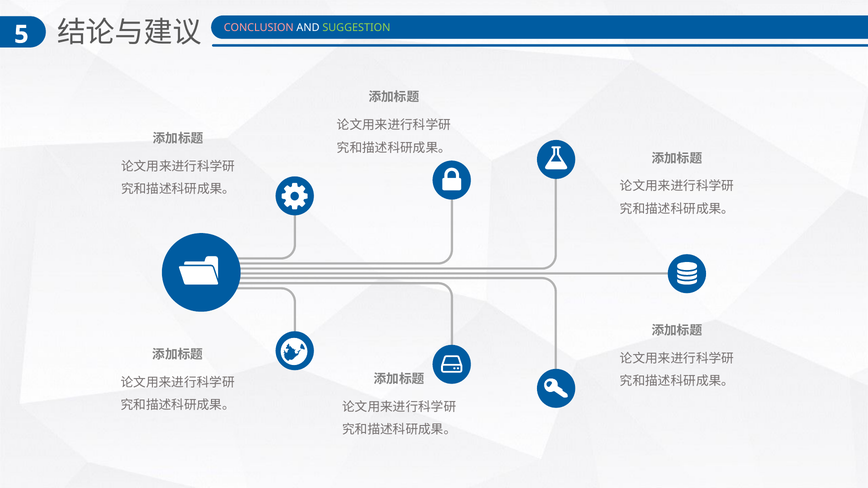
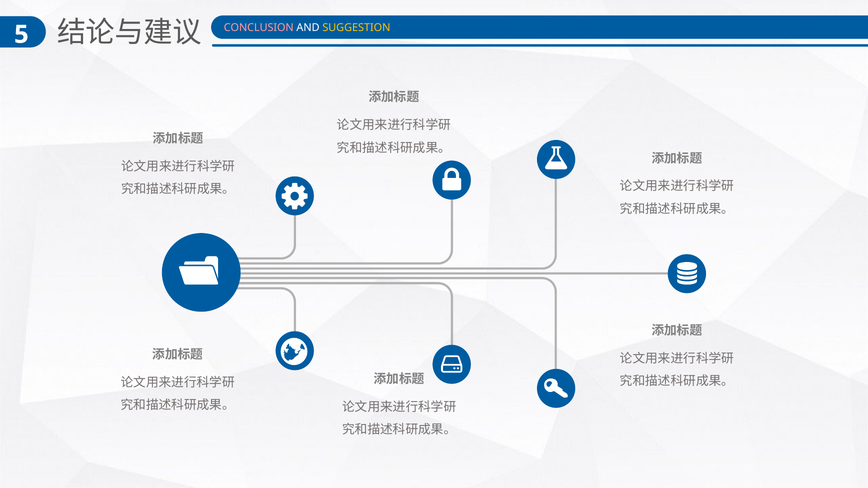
SUGGESTION colour: light green -> yellow (356, 28)
